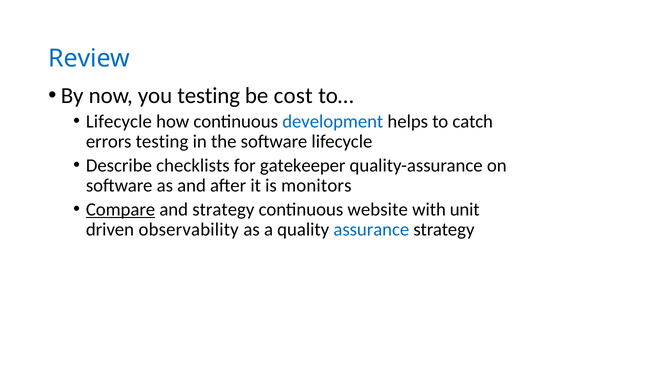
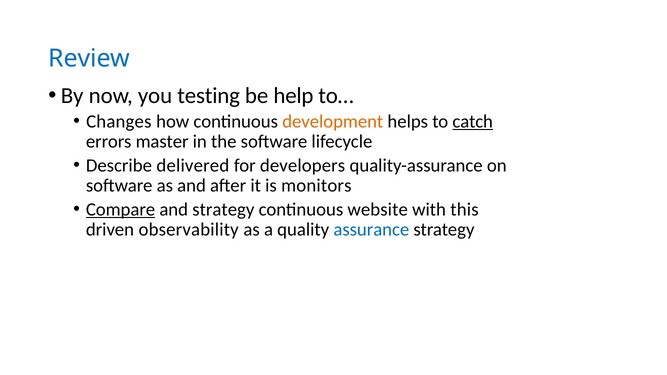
cost: cost -> help (293, 96)
Lifecycle: Lifecycle -> Changes (119, 122)
development colour: blue -> orange (333, 122)
catch underline: none -> present (473, 122)
errors testing: testing -> master (162, 142)
checklists: checklists -> delivered (193, 166)
gatekeeper: gatekeeper -> developers (303, 166)
unit: unit -> this (464, 210)
